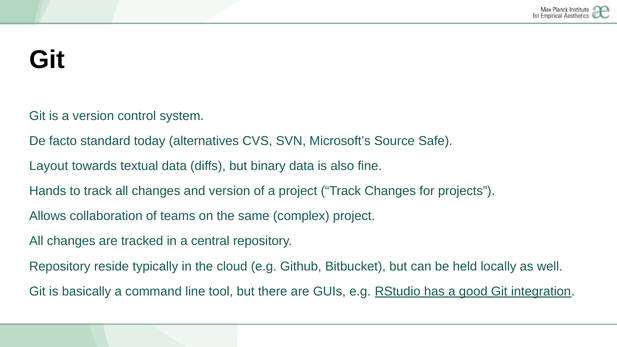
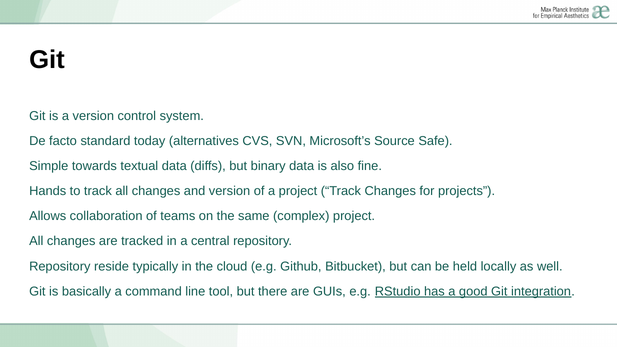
Layout: Layout -> Simple (49, 166)
